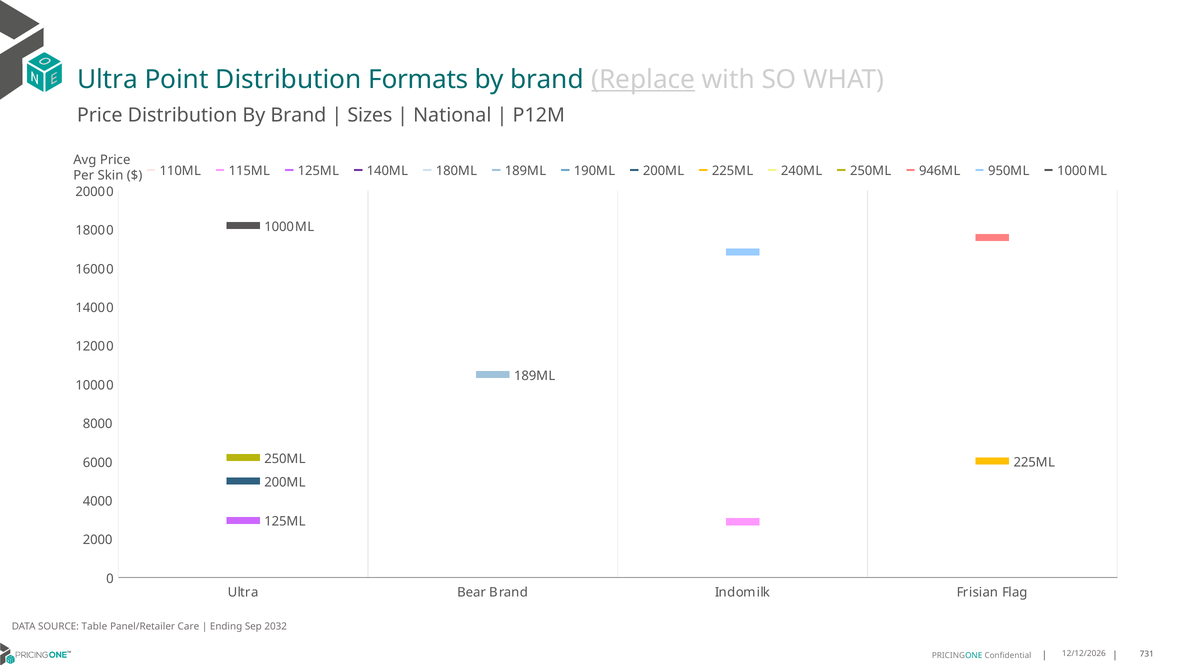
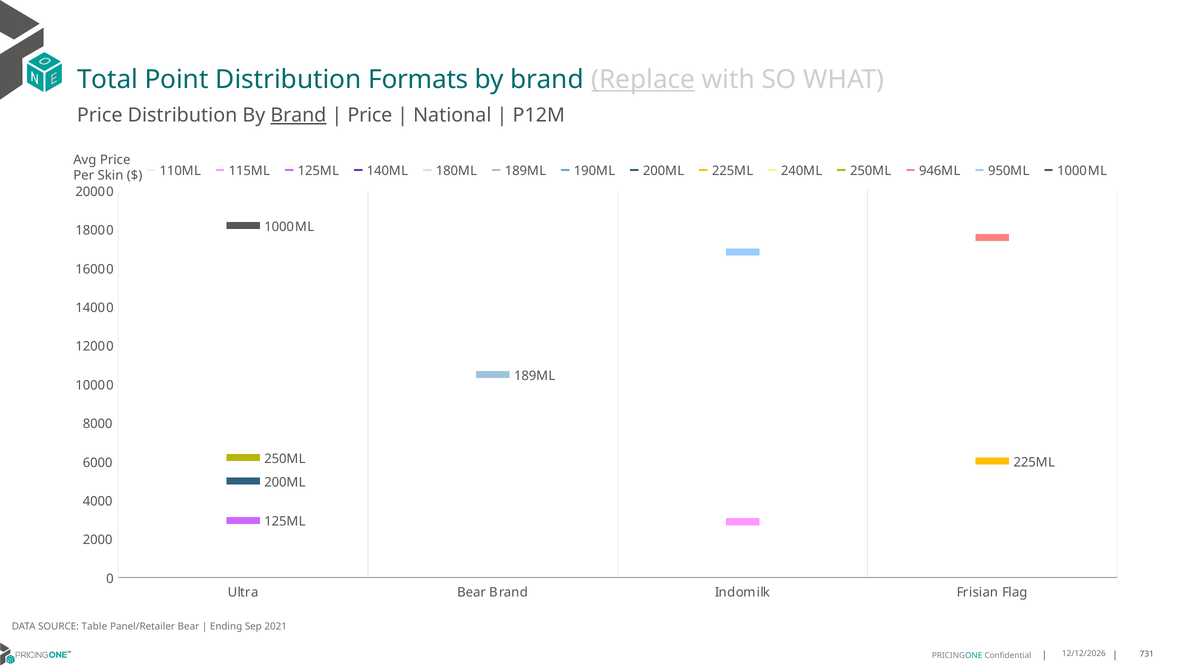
Ultra: Ultra -> Total (107, 79)
Brand underline: none -> present (298, 115)
Sizes: Sizes -> Price (370, 115)
Panel/Retailer Care: Care -> Bear (188, 627)
2032: 2032 -> 2021 (276, 627)
